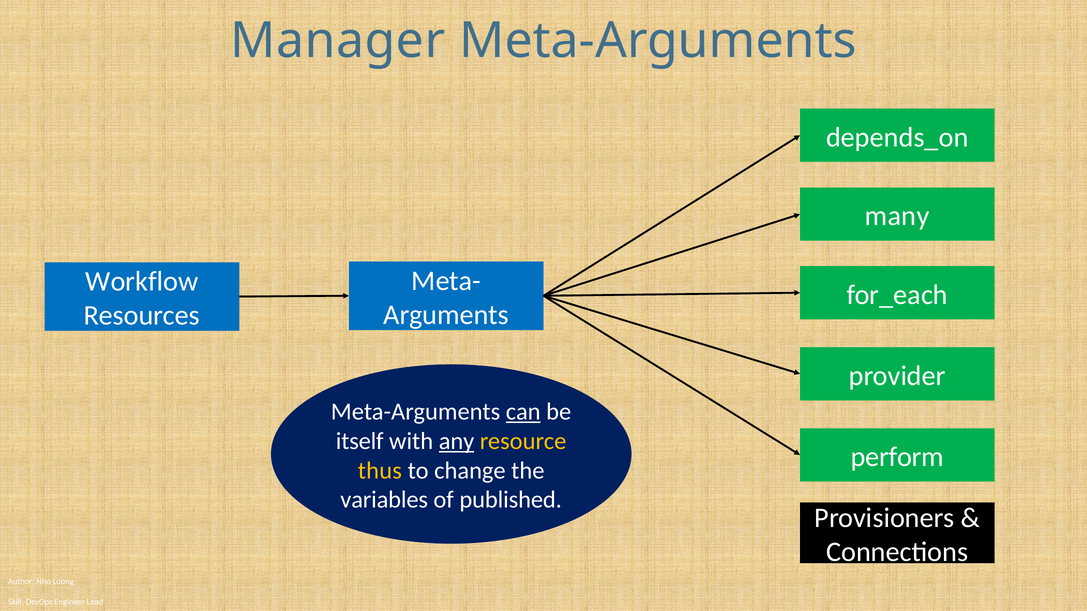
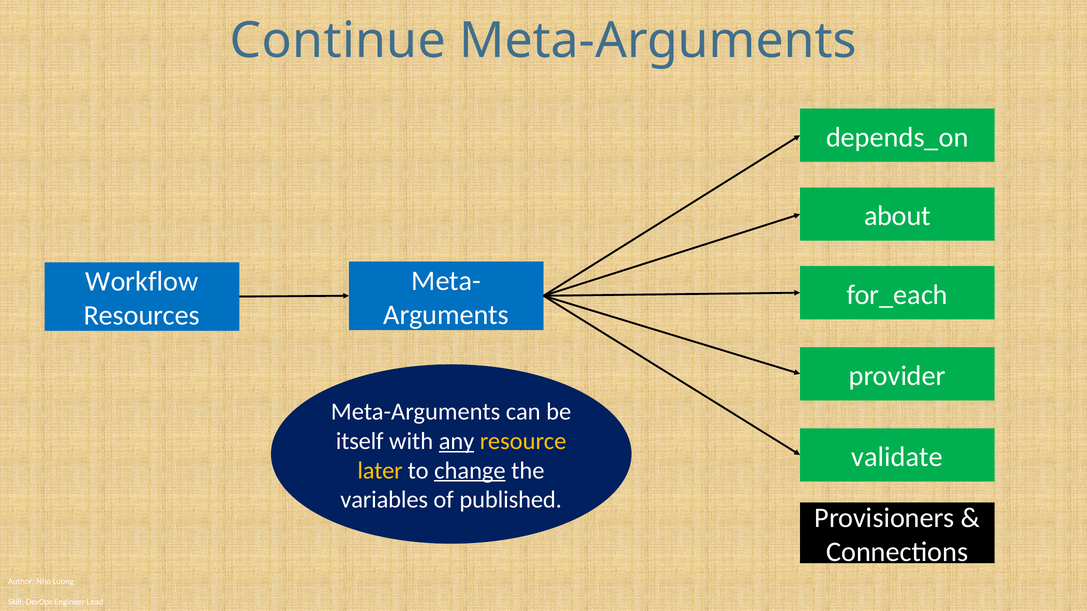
Manager: Manager -> Continue (338, 41)
many: many -> about (897, 216)
can underline: present -> none (523, 412)
perform: perform -> validate (897, 457)
thus: thus -> later (380, 471)
change underline: none -> present (470, 471)
